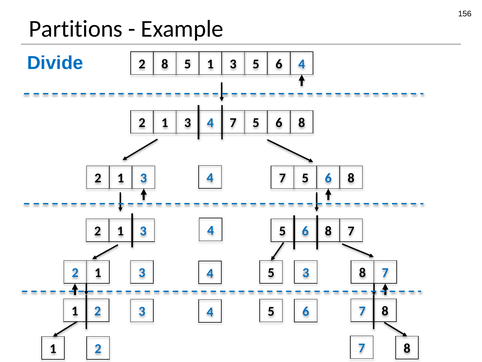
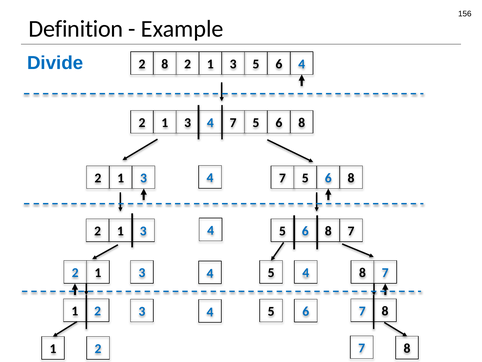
Partitions: Partitions -> Definition (76, 29)
2 8 5: 5 -> 2 (188, 64)
3: 3 -> 4 (306, 272)
